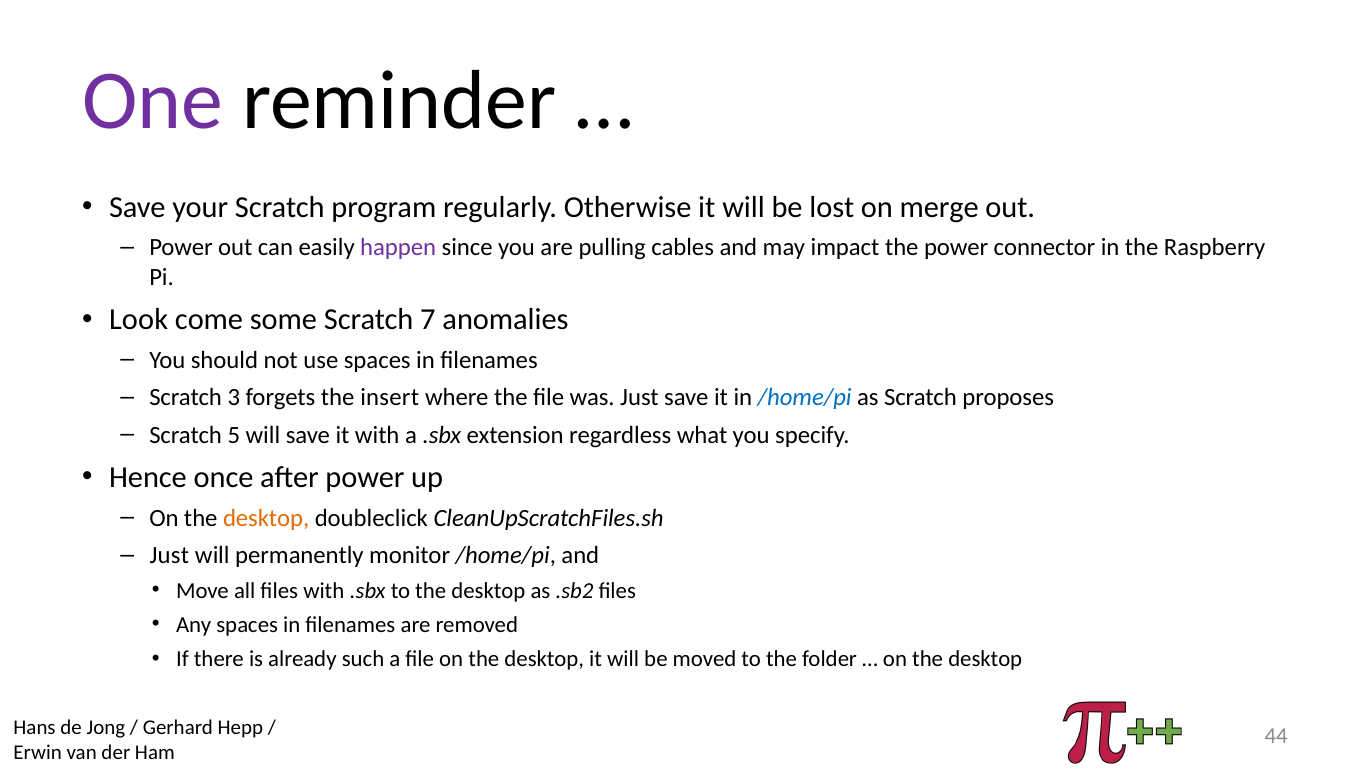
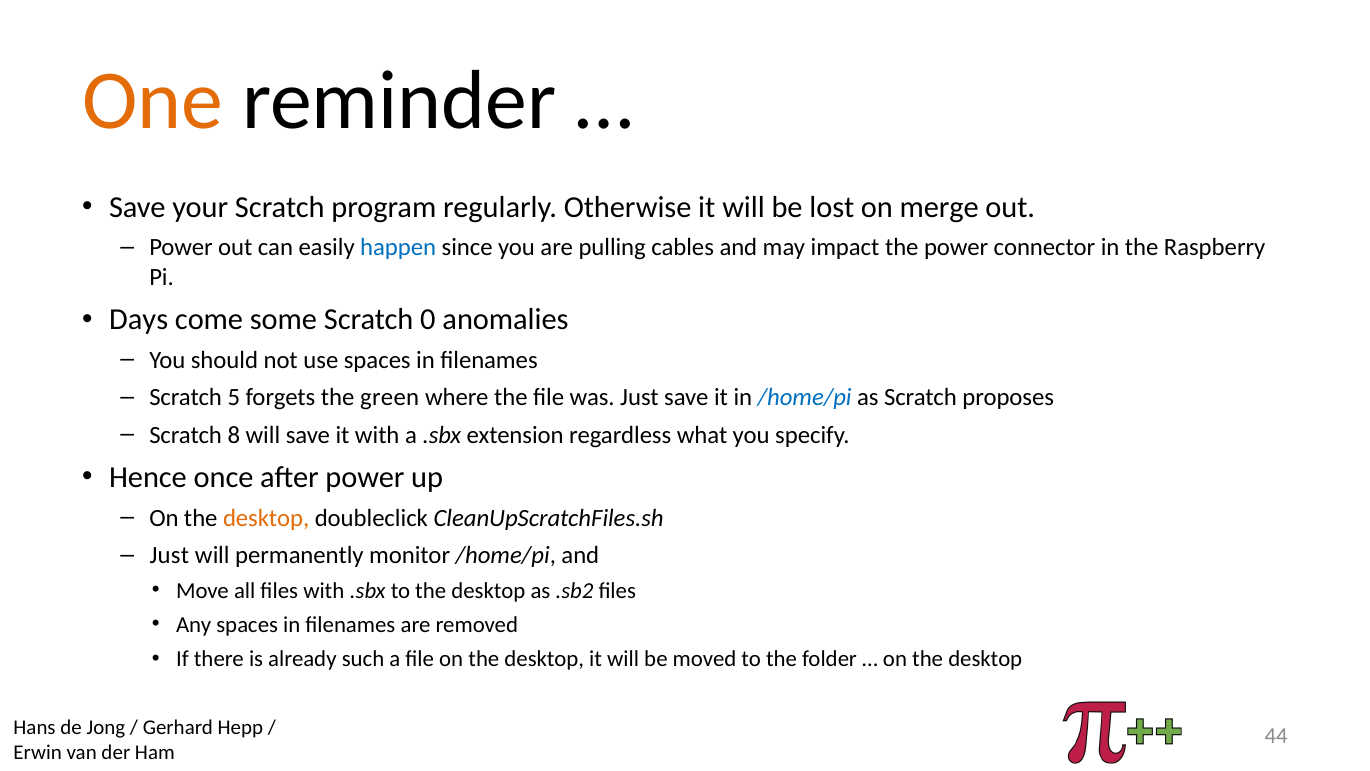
One colour: purple -> orange (153, 101)
happen colour: purple -> blue (398, 247)
Look: Look -> Days (139, 320)
7: 7 -> 0 (428, 320)
3: 3 -> 5 (234, 397)
insert: insert -> green (390, 397)
5: 5 -> 8 (234, 435)
